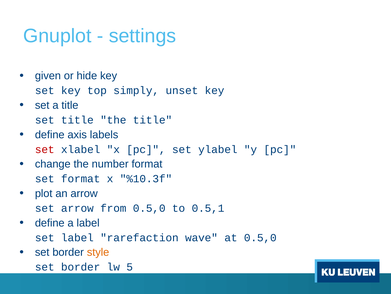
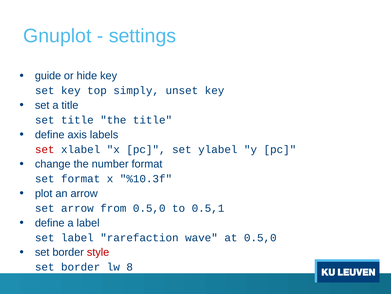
given: given -> guide (48, 76)
style colour: orange -> red (98, 252)
5: 5 -> 8 (130, 266)
